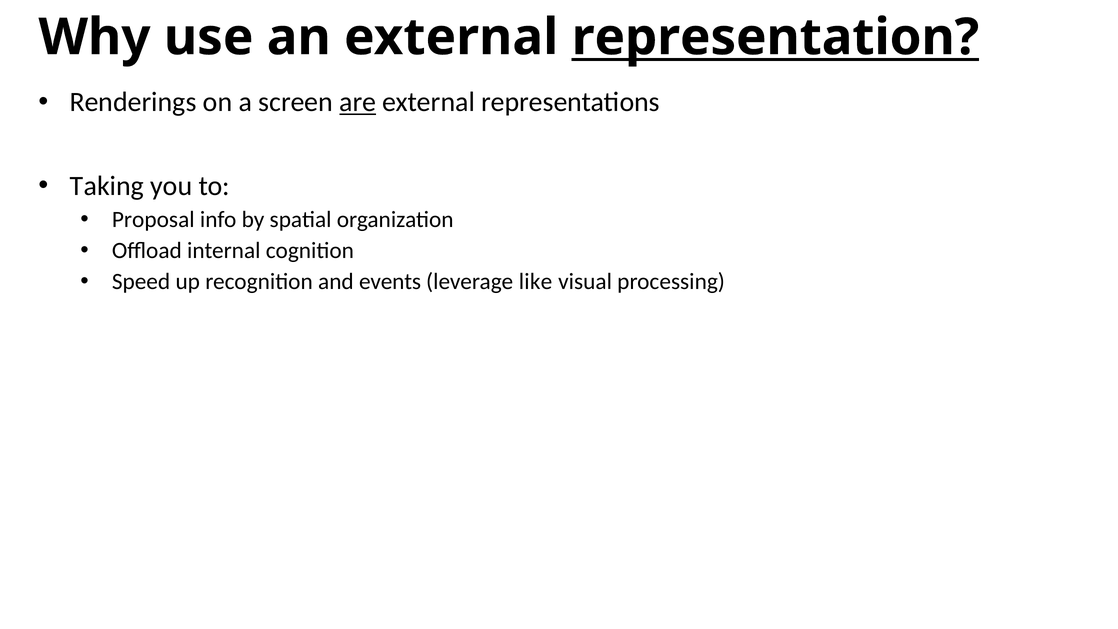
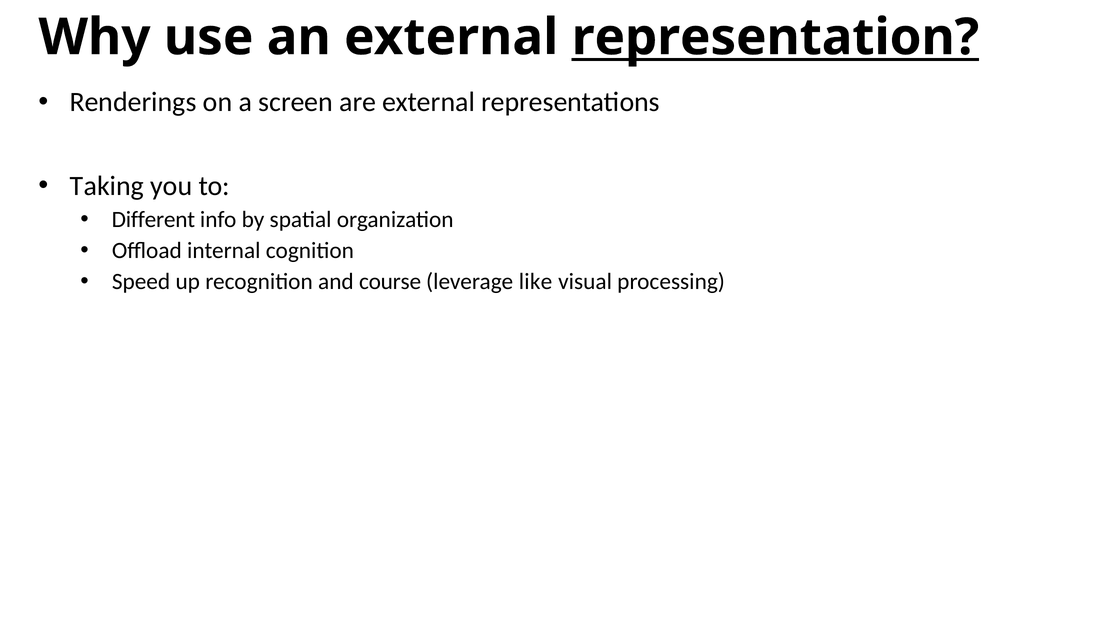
are underline: present -> none (358, 102)
Proposal: Proposal -> Different (153, 219)
events: events -> course (390, 281)
